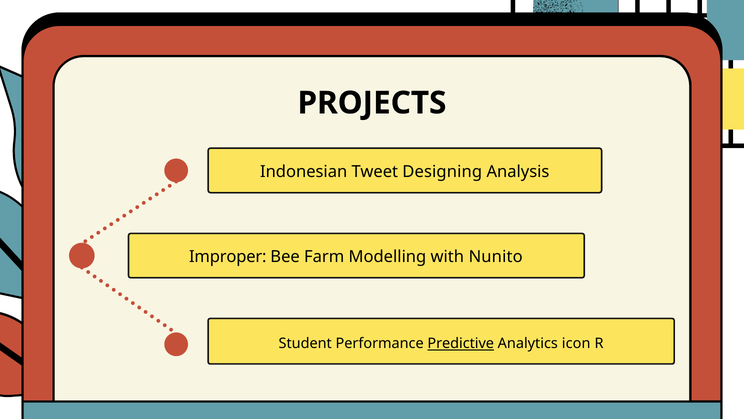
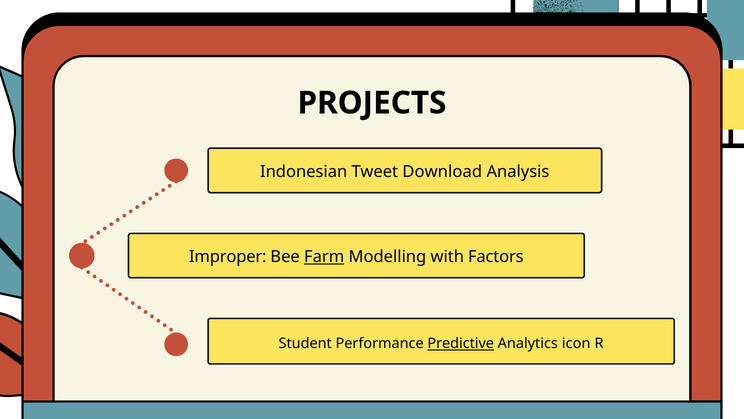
Designing: Designing -> Download (442, 172)
Farm underline: none -> present (324, 257)
Nunito: Nunito -> Factors (496, 257)
